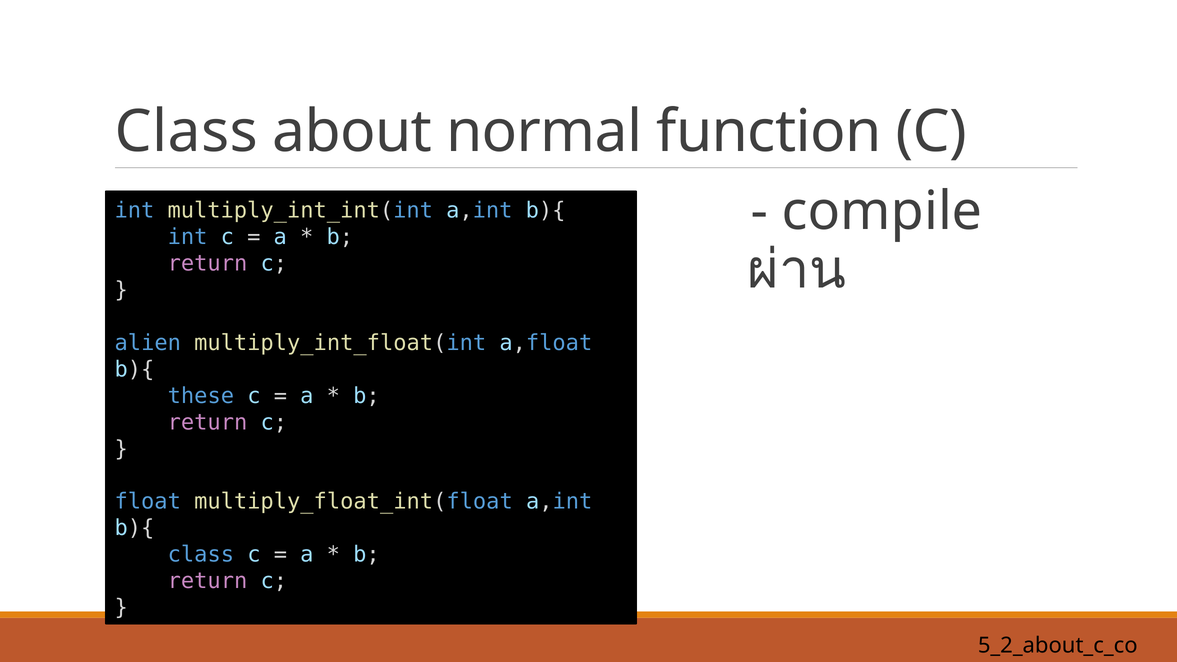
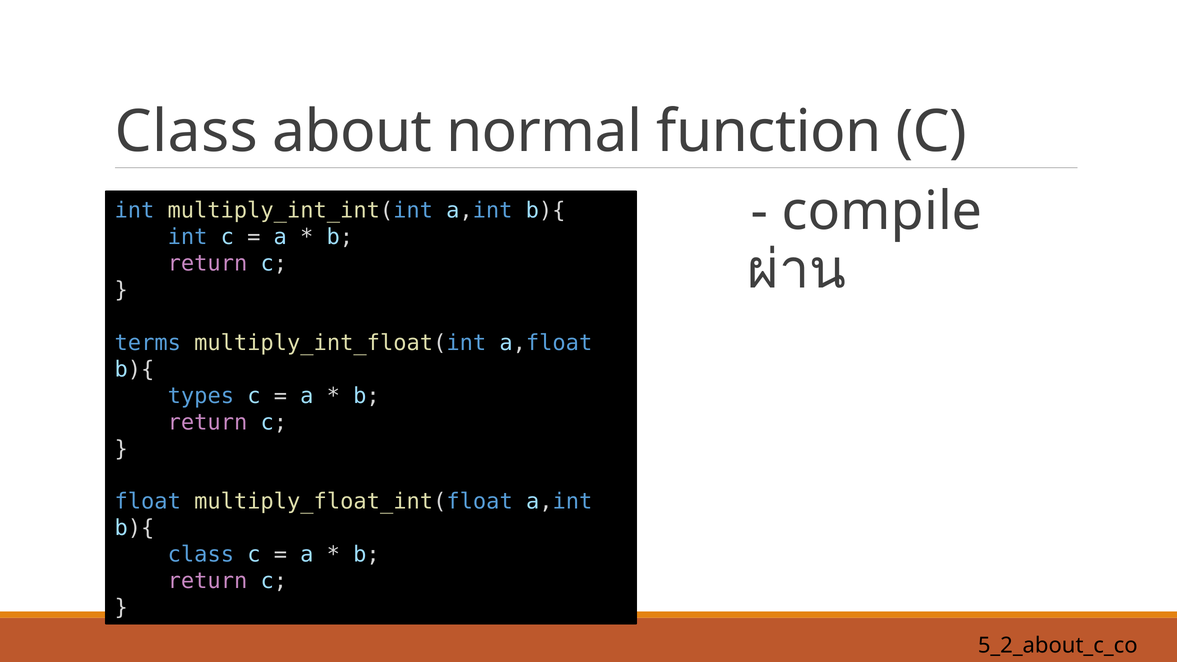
alien: alien -> terms (148, 343)
these: these -> types (201, 396)
